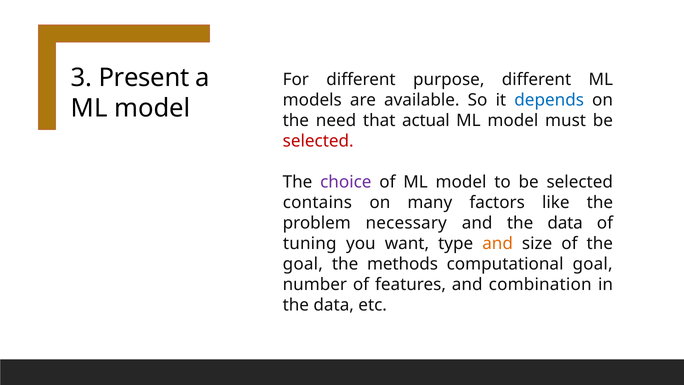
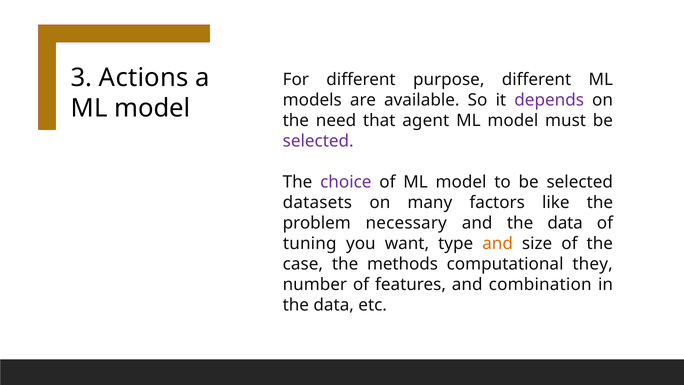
Present: Present -> Actions (144, 78)
depends colour: blue -> purple (549, 100)
actual: actual -> agent (426, 120)
selected colour: red -> purple (318, 141)
contains: contains -> datasets (317, 203)
goal: goal -> case (303, 264)
computational goal: goal -> they (593, 264)
